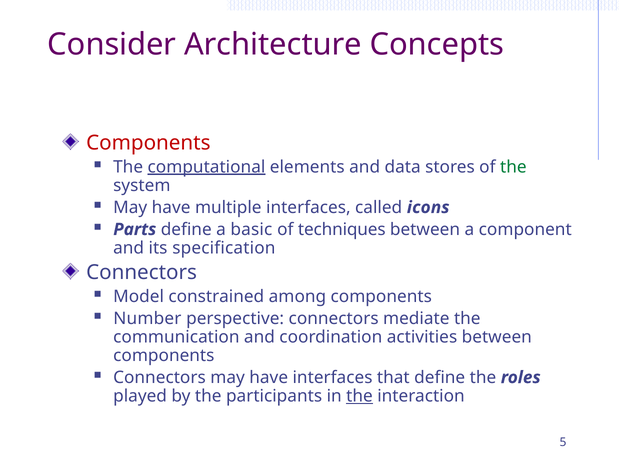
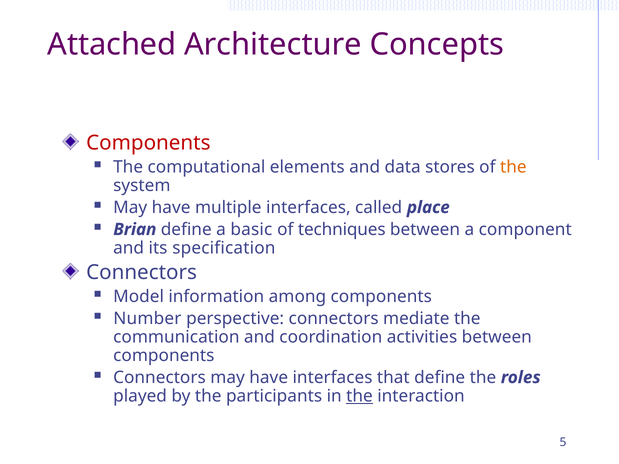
Consider: Consider -> Attached (112, 44)
computational underline: present -> none (206, 167)
the colour: green -> orange (513, 167)
icons: icons -> place (428, 208)
Parts: Parts -> Brian (135, 230)
constrained: constrained -> information (216, 297)
